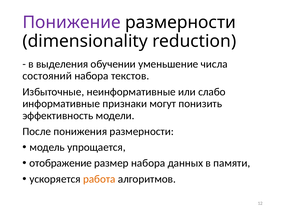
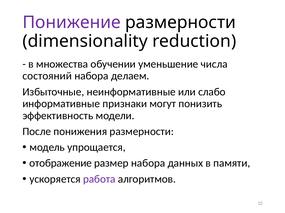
выделения: выделения -> множества (62, 64)
текстов: текстов -> делаем (130, 76)
работа colour: orange -> purple (99, 180)
